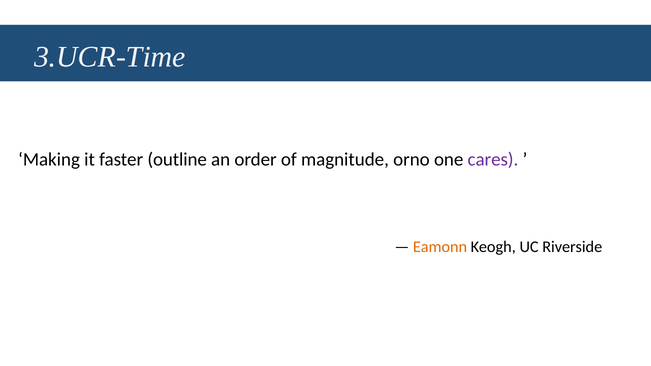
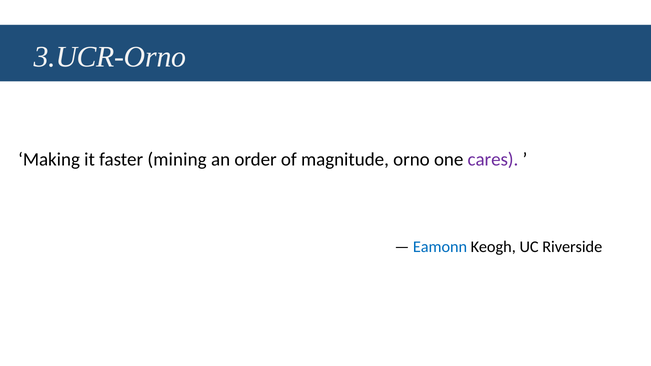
3.UCR-Time: 3.UCR-Time -> 3.UCR-Orno (110, 57)
outline: outline -> mining (177, 160)
Eamonn colour: orange -> blue (440, 247)
